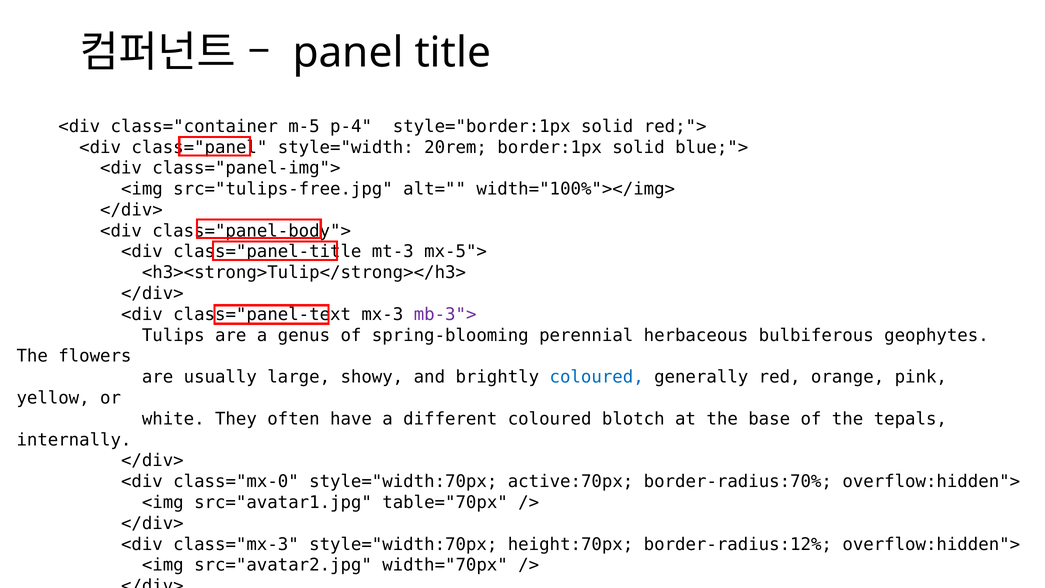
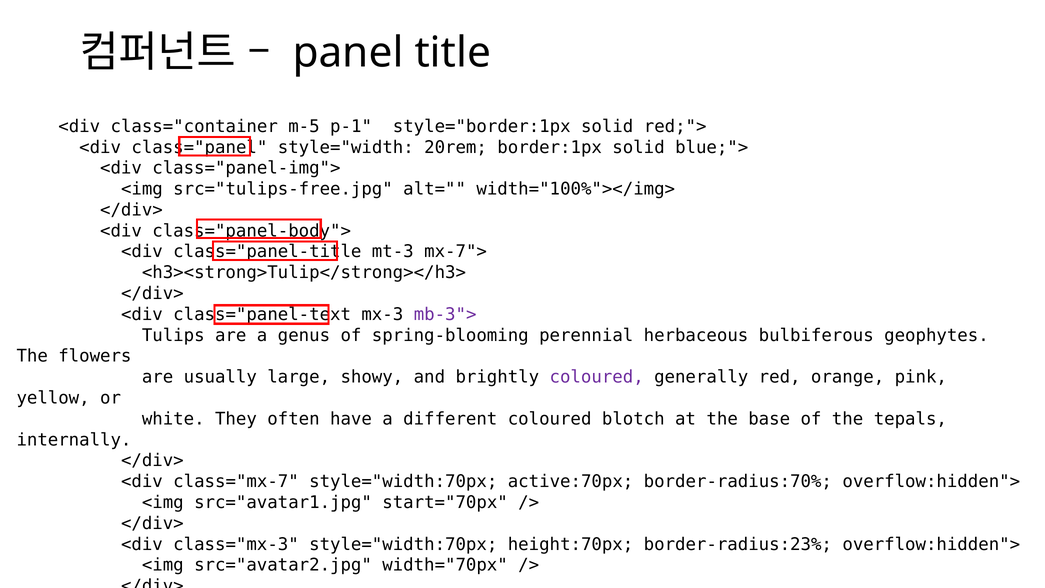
p-4: p-4 -> p-1 (351, 126)
mx-5">: mx-5"> -> mx-7"> (456, 252)
coloured colour: blue -> purple (597, 377)
class="mx-0: class="mx-0 -> class="mx-7 (236, 481)
table="70px: table="70px -> start="70px (445, 502)
border-radius:12%: border-radius:12% -> border-radius:23% (738, 544)
